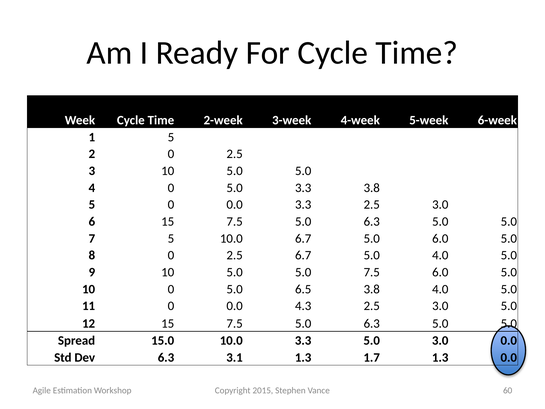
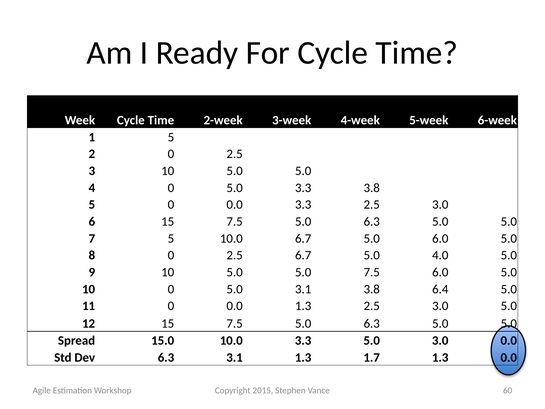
5.0 6.5: 6.5 -> 3.1 (303, 289)
3.8 4.0: 4.0 -> 6.4 (440, 289)
0.0 4.3: 4.3 -> 1.3 (303, 306)
